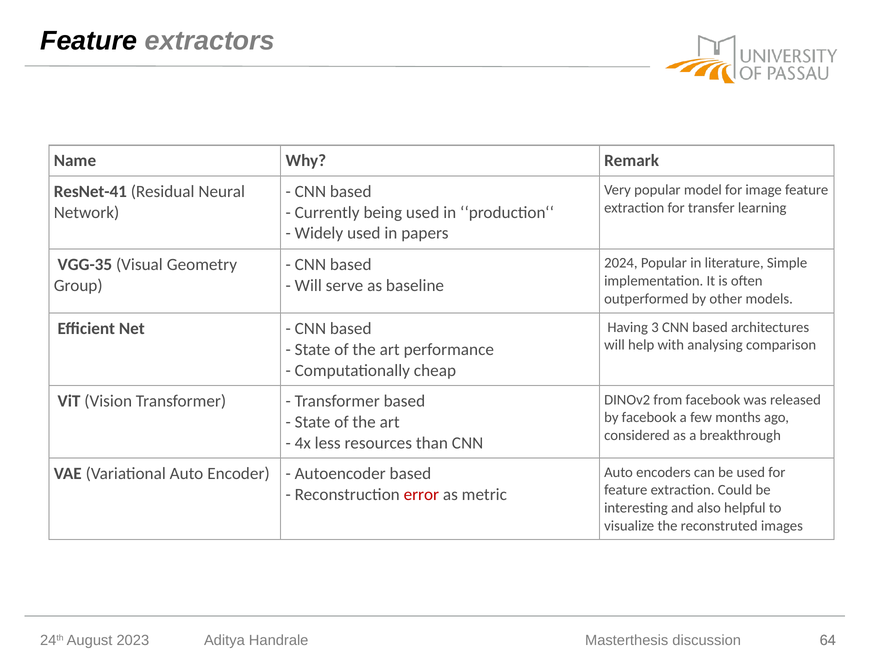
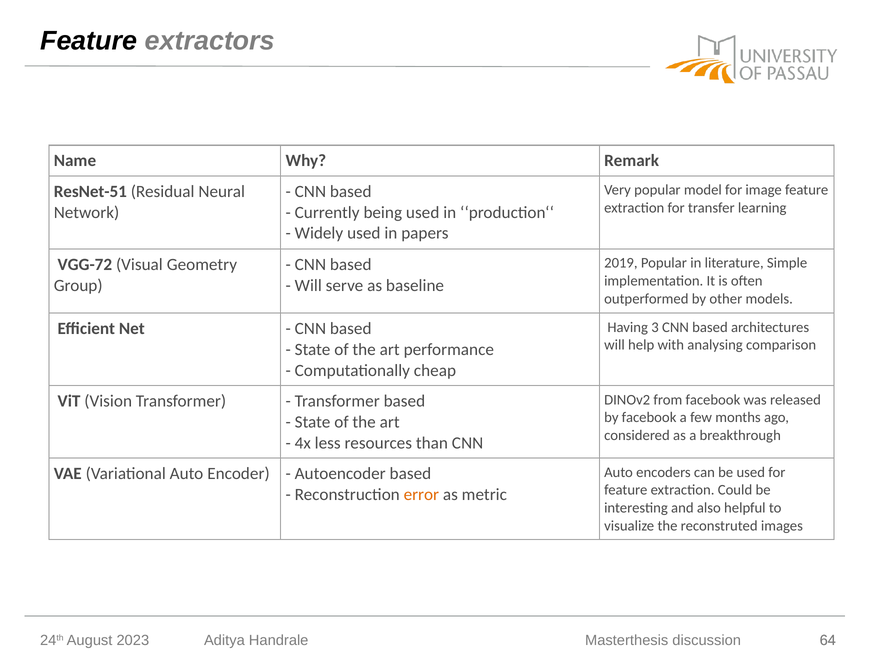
ResNet-41: ResNet-41 -> ResNet-51 (90, 192)
2024: 2024 -> 2019 (621, 263)
VGG-35: VGG-35 -> VGG-72 (85, 265)
error colour: red -> orange (421, 495)
